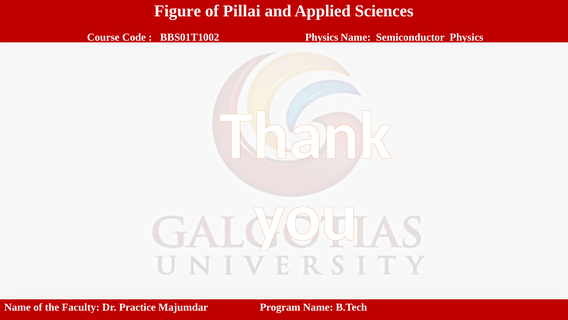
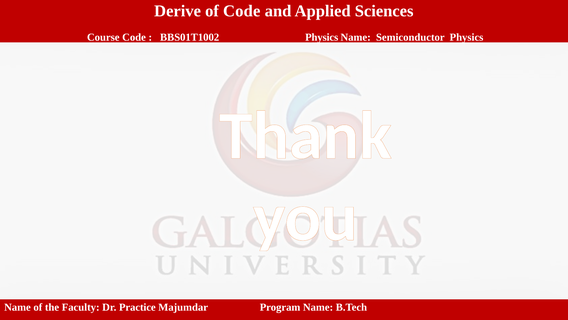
Figure: Figure -> Derive (178, 11)
of Pillai: Pillai -> Code (242, 11)
